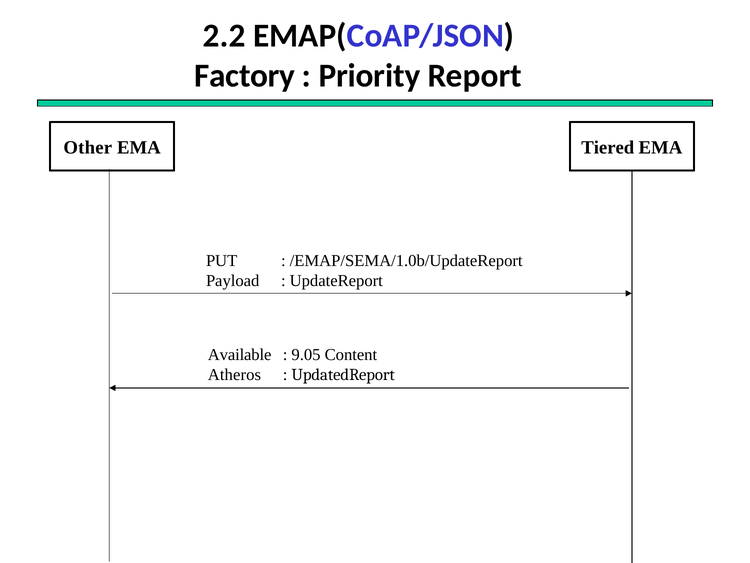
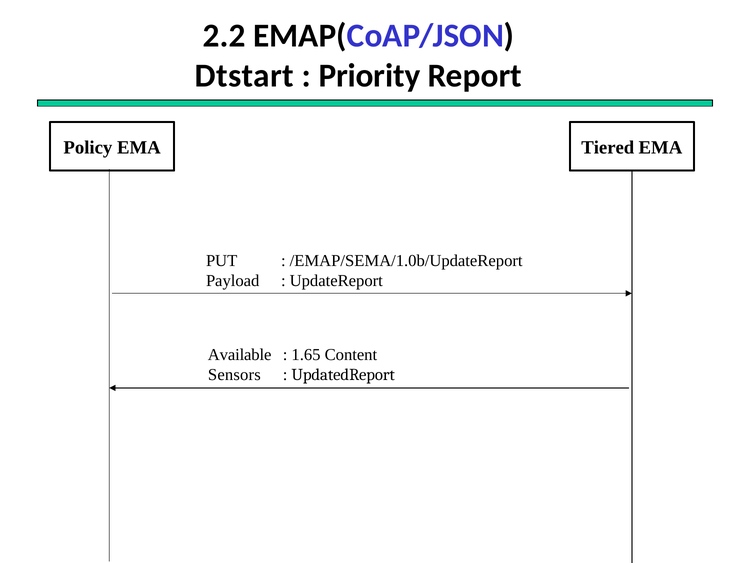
Factory: Factory -> Dtstart (244, 76)
Other: Other -> Policy (88, 147)
9.05: 9.05 -> 1.65 (306, 354)
Atheros: Atheros -> Sensors (234, 374)
